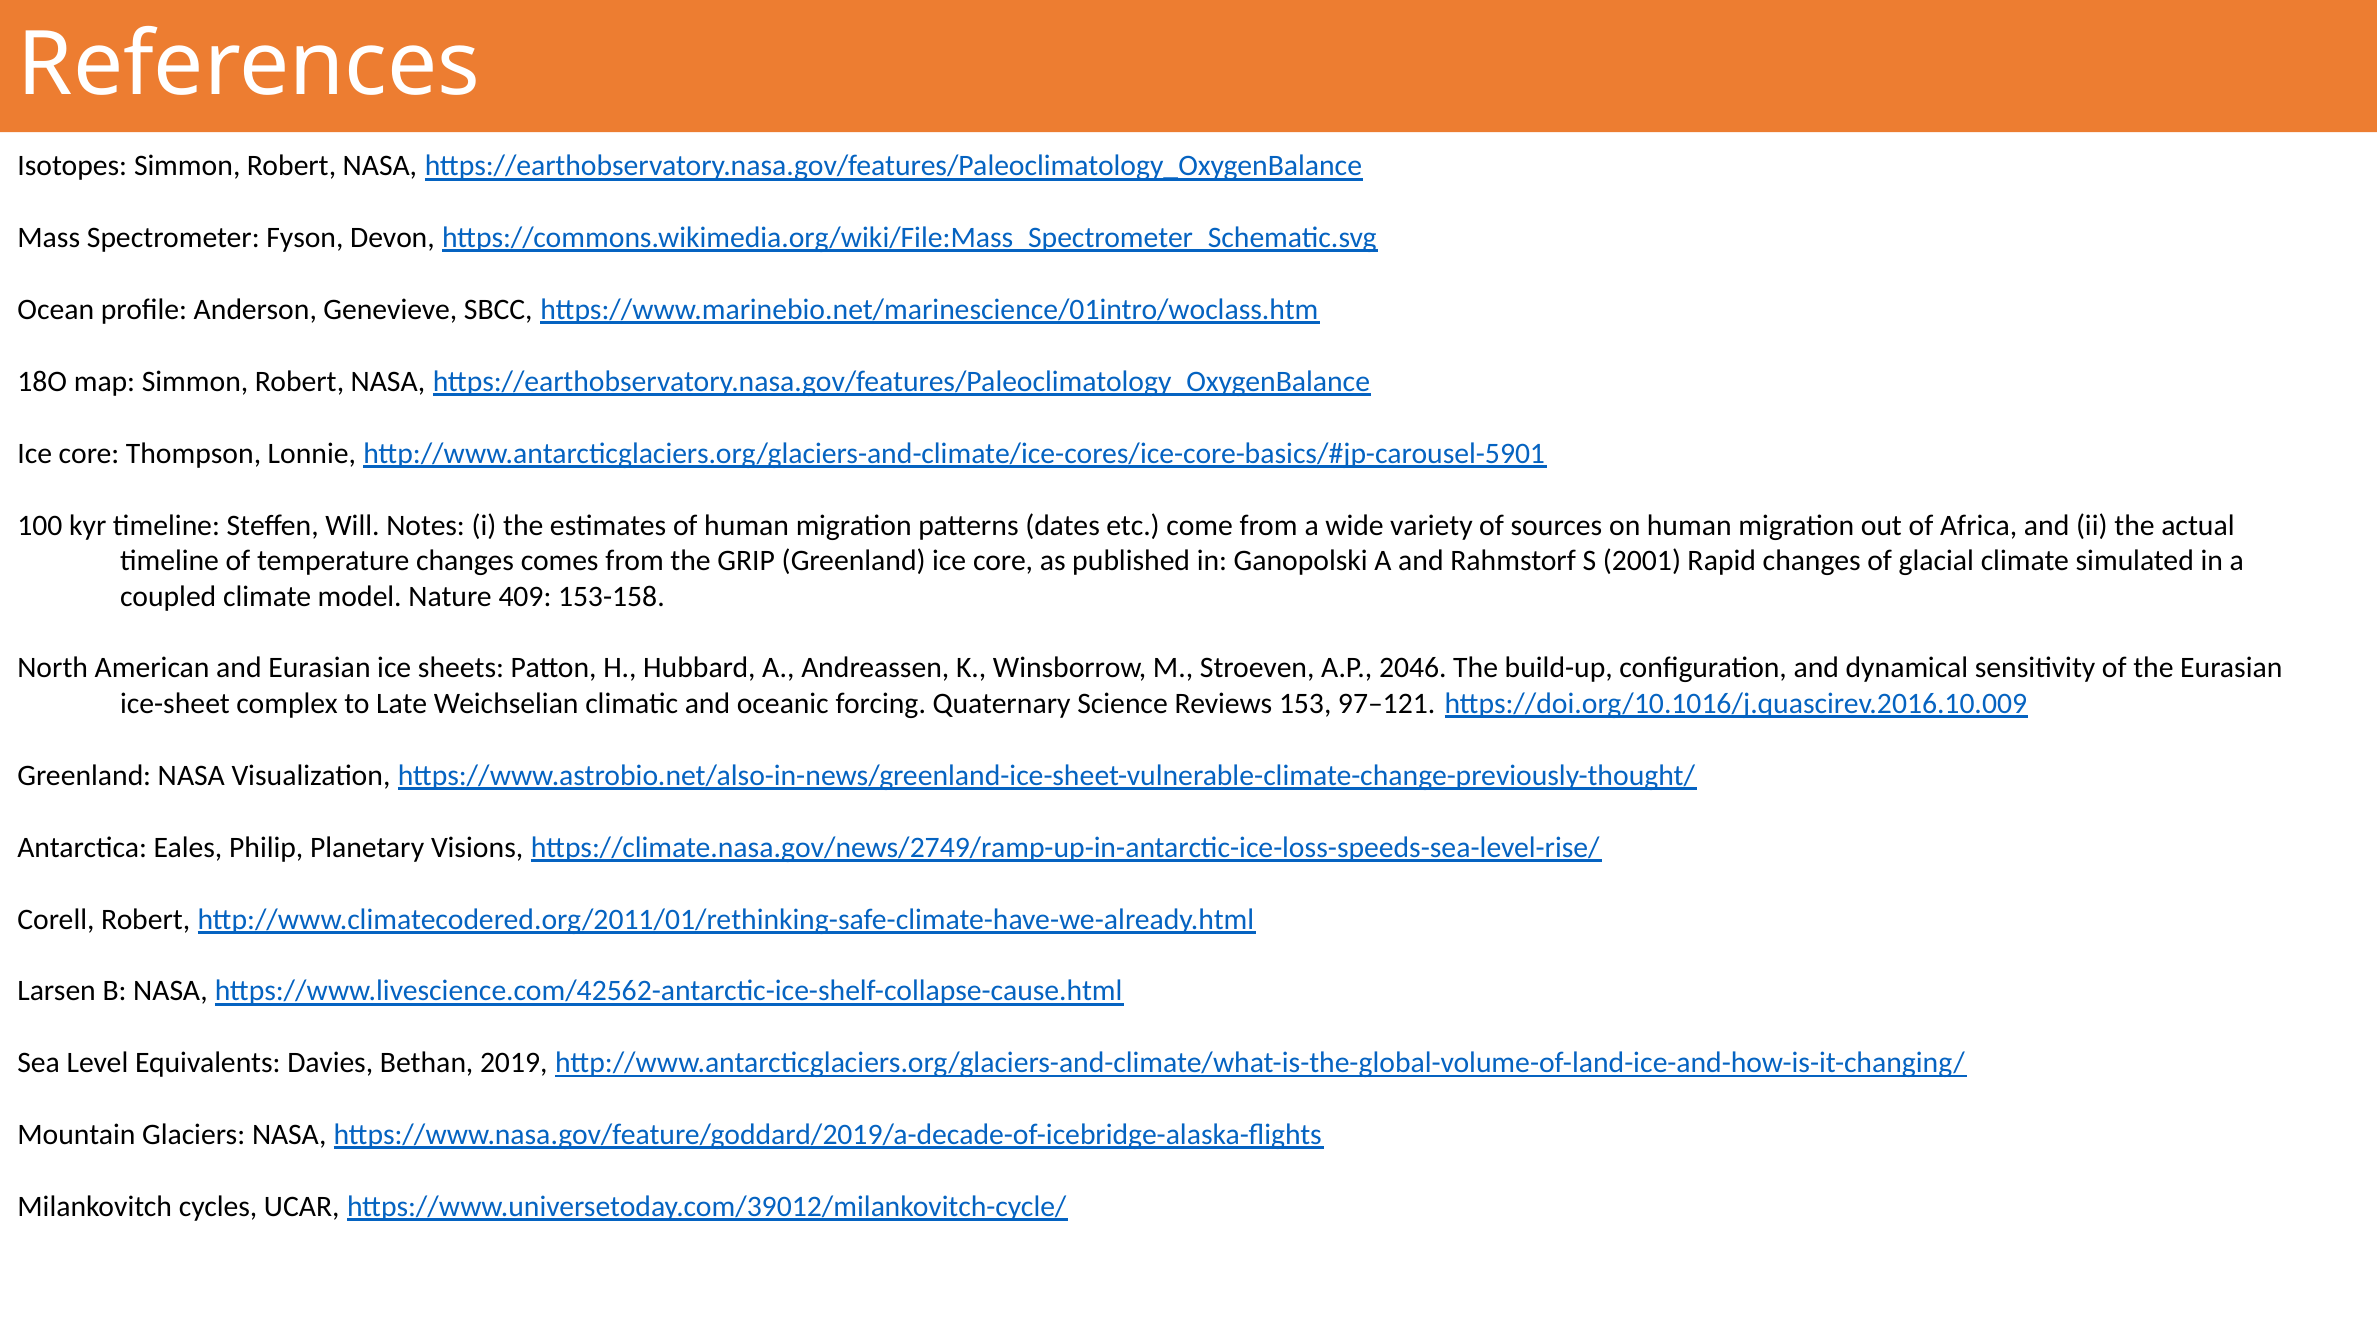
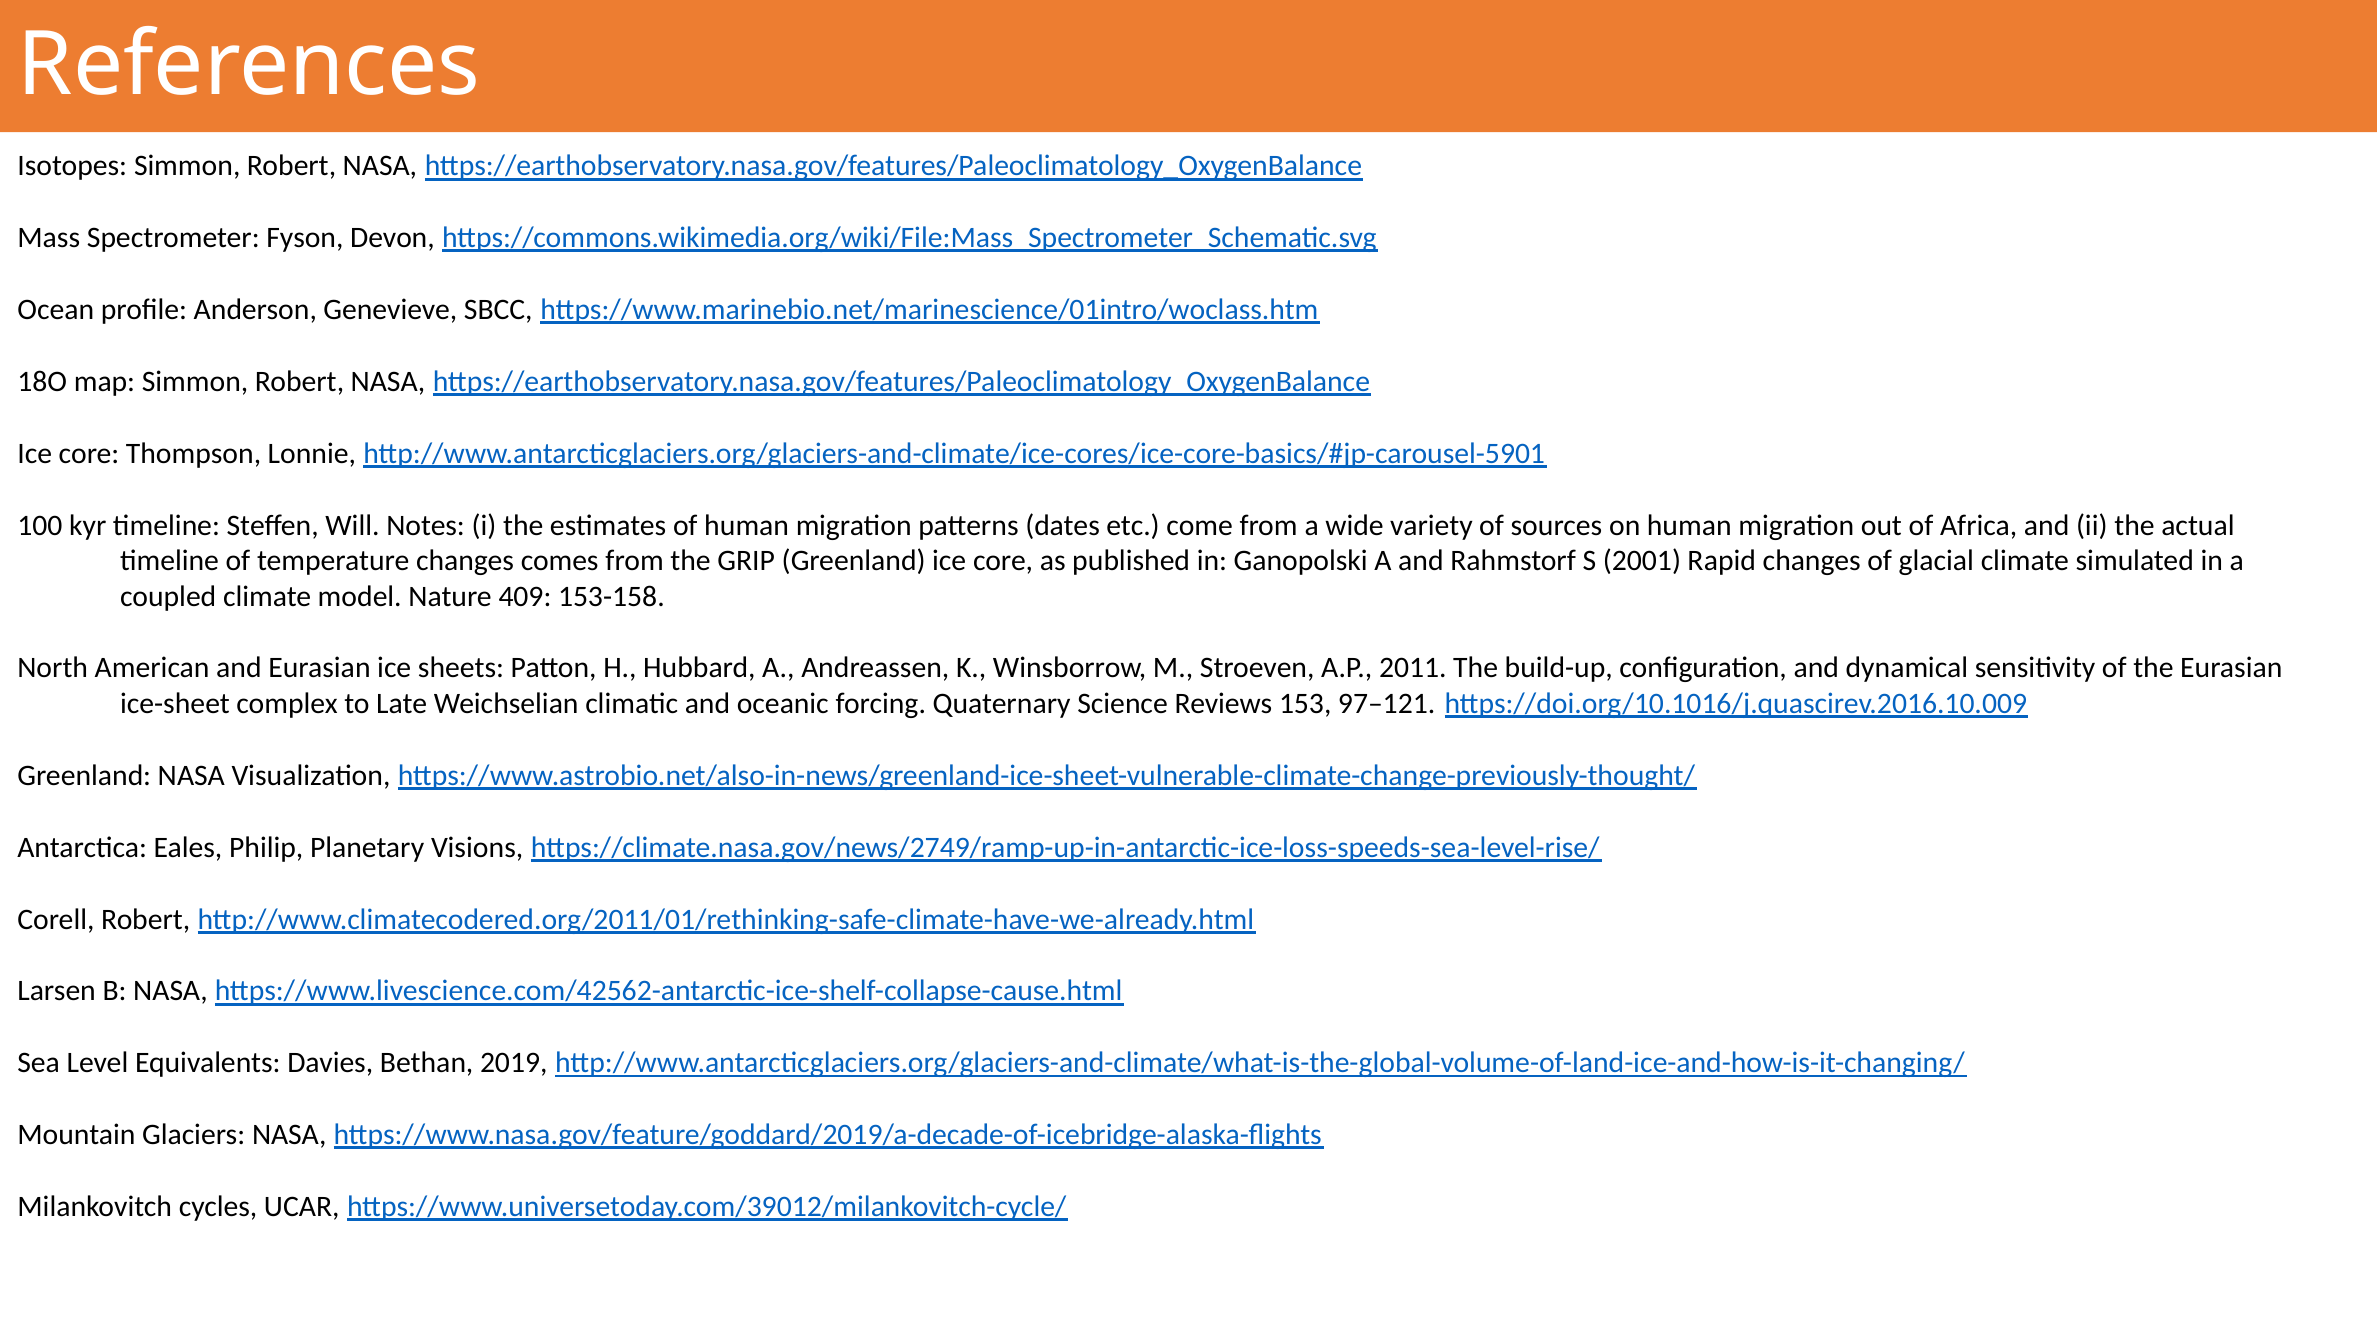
2046: 2046 -> 2011 (1413, 668)
